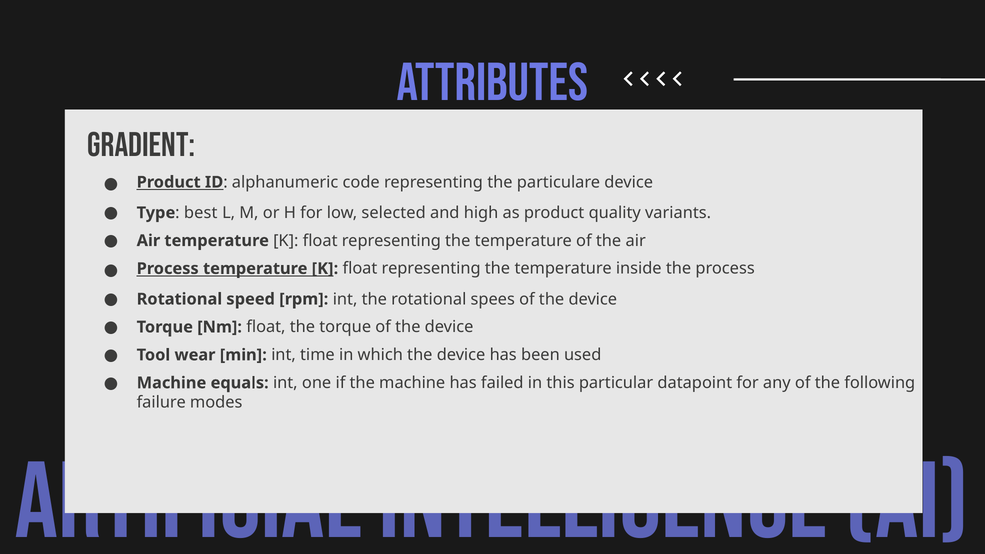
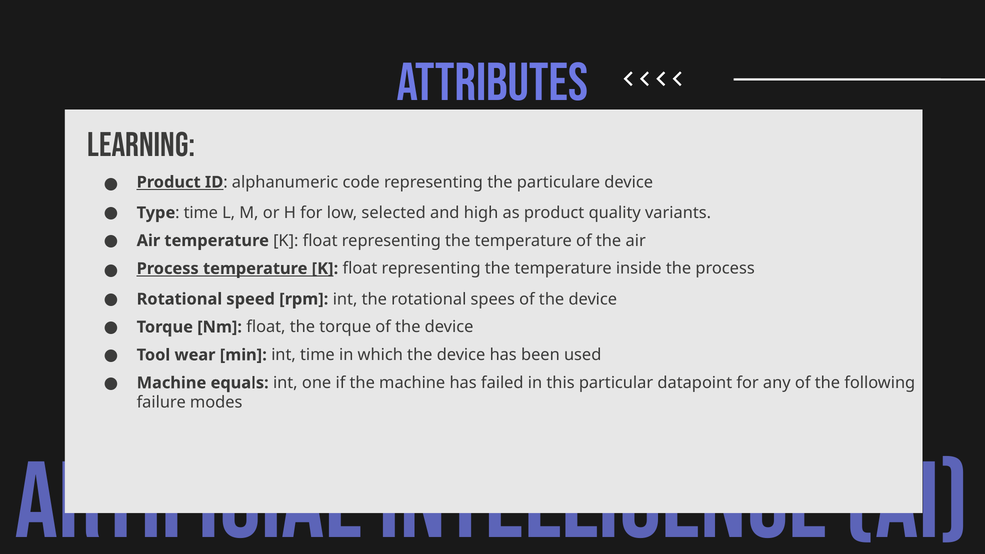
Gradient: Gradient -> Learning (141, 145)
Type best: best -> time (201, 213)
